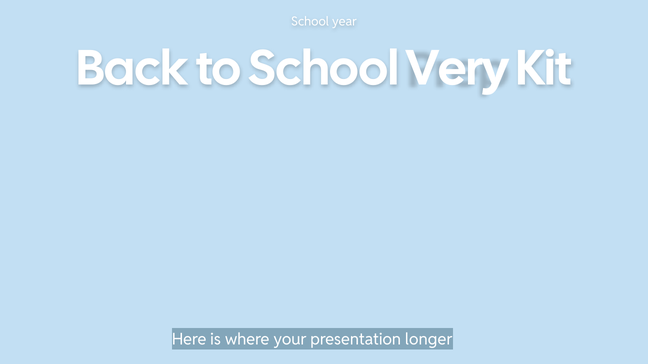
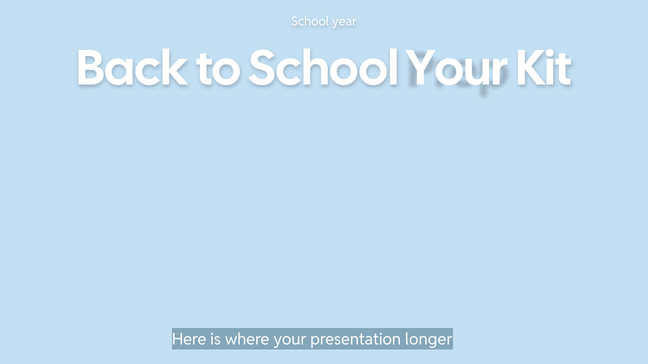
School Very: Very -> Your (457, 68)
